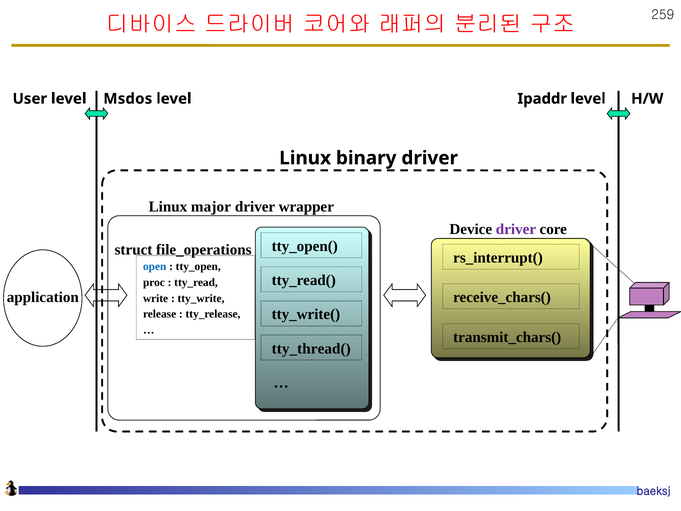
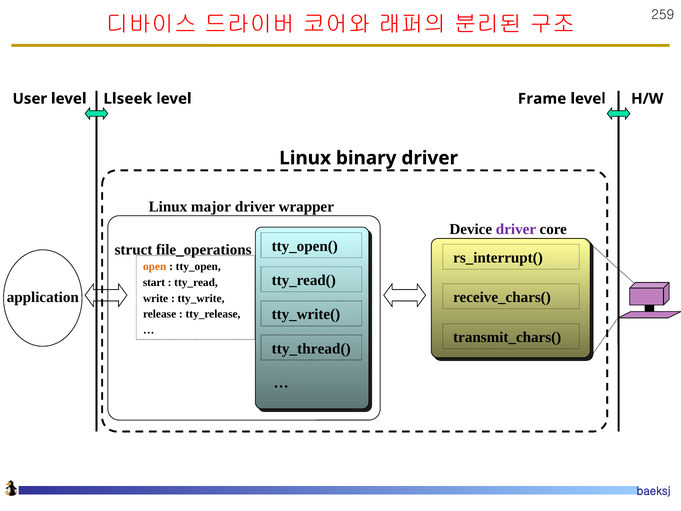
Msdos: Msdos -> Llseek (128, 99)
Ipaddr: Ipaddr -> Frame (542, 99)
open colour: blue -> orange (155, 266)
proc: proc -> start (154, 282)
